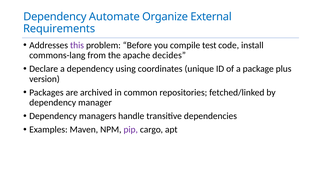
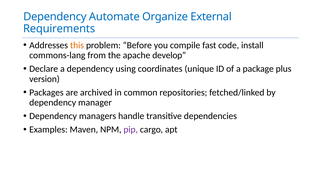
this colour: purple -> orange (77, 45)
test: test -> fast (209, 45)
decides: decides -> develop (169, 55)
